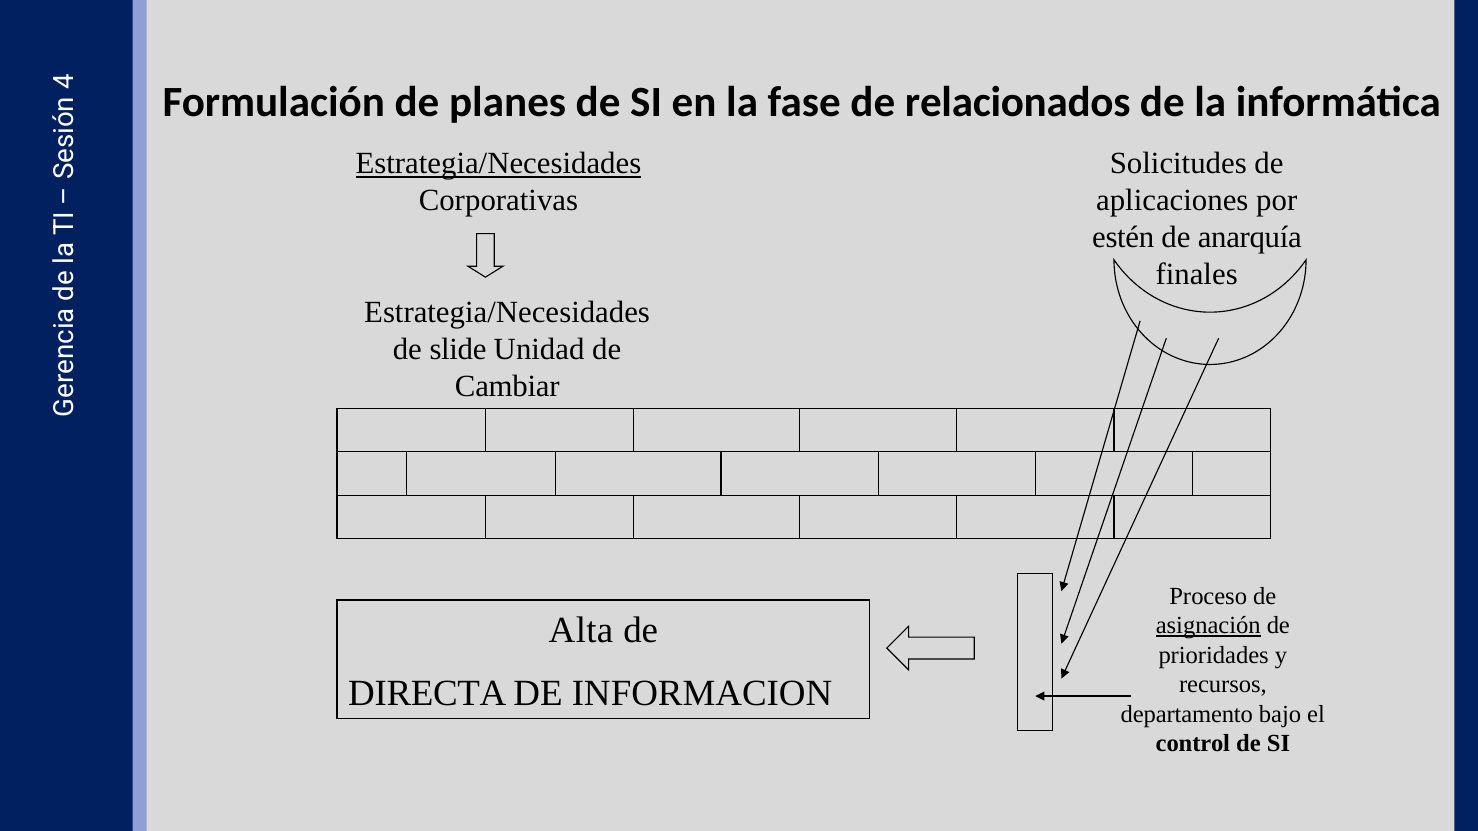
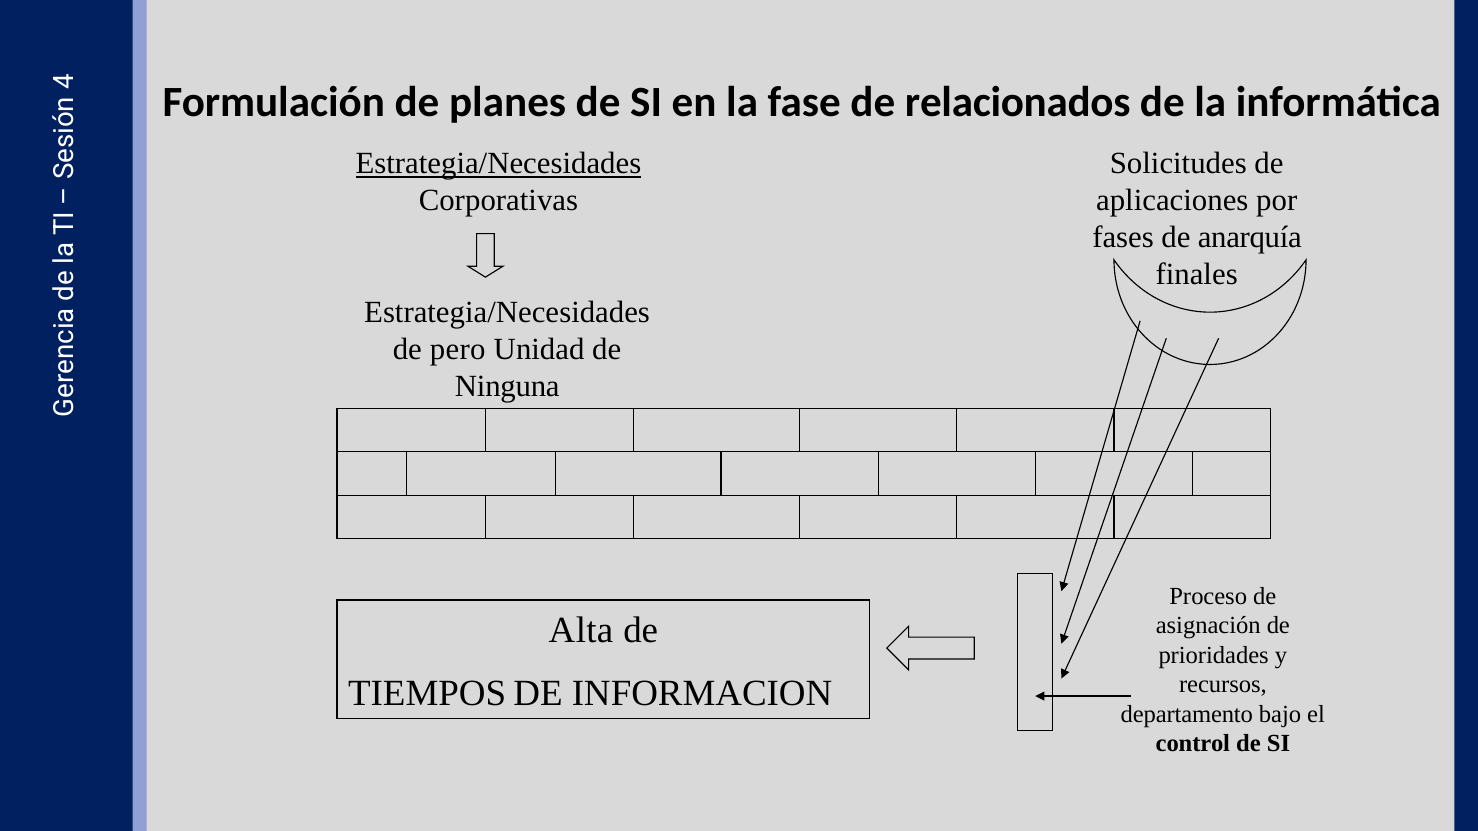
estén: estén -> fases (1123, 238)
slide: slide -> pero (458, 349)
Cambiar: Cambiar -> Ninguna (507, 386)
asignación underline: present -> none (1208, 626)
DIRECTA: DIRECTA -> TIEMPOS (427, 693)
